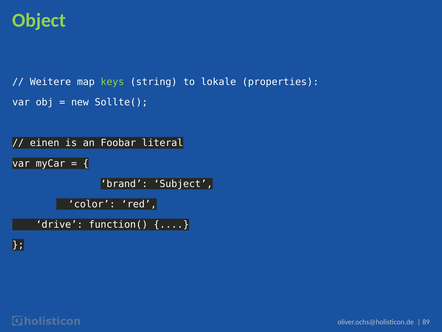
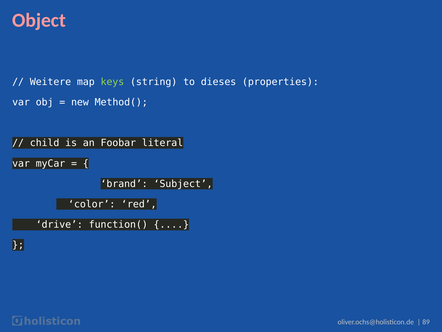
Object colour: light green -> pink (39, 20)
lokale: lokale -> dieses (219, 82)
Sollte(: Sollte( -> Method( (121, 102)
einen: einen -> child (45, 143)
